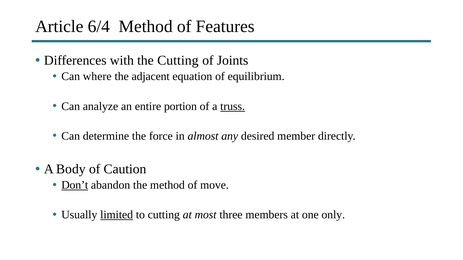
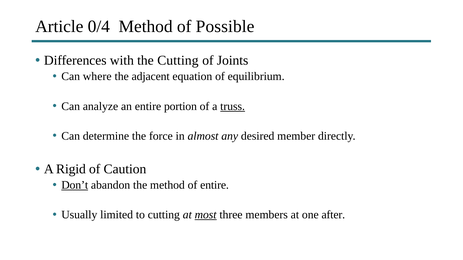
6/4: 6/4 -> 0/4 (99, 26)
Features: Features -> Possible (225, 26)
Body: Body -> Rigid (71, 169)
of move: move -> entire (215, 185)
limited underline: present -> none (117, 215)
most underline: none -> present (206, 215)
only: only -> after (333, 215)
